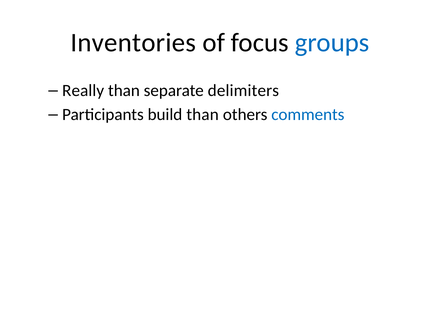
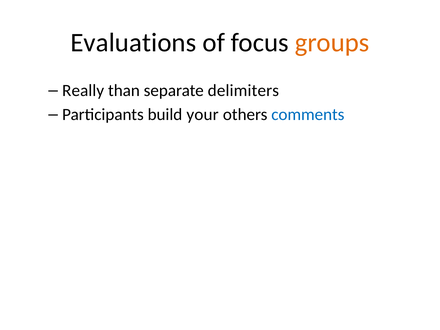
Inventories: Inventories -> Evaluations (133, 43)
groups colour: blue -> orange (332, 43)
build than: than -> your (203, 115)
